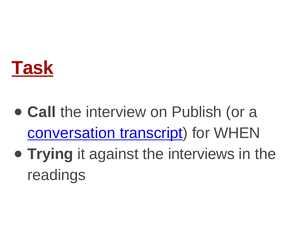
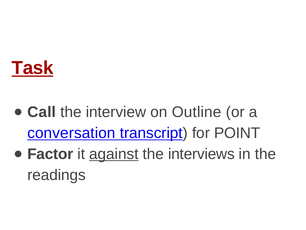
Publish: Publish -> Outline (197, 112)
WHEN: WHEN -> POINT (237, 133)
Trying: Trying -> Factor (50, 154)
against underline: none -> present (114, 154)
